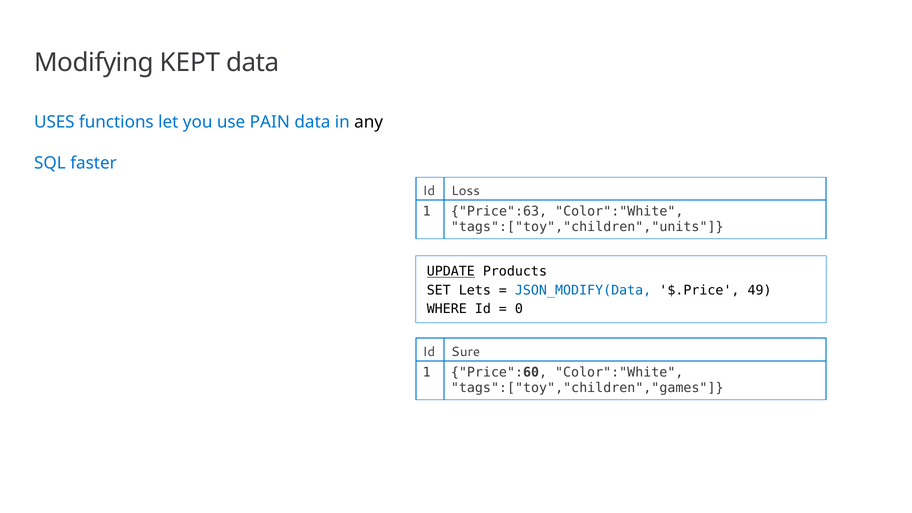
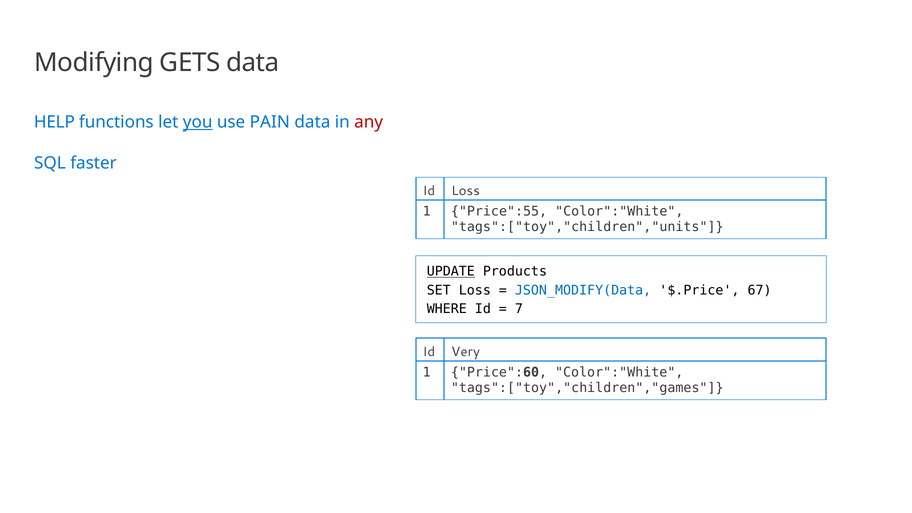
KEPT: KEPT -> GETS (190, 62)
USES: USES -> HELP (54, 122)
you underline: none -> present (198, 122)
any colour: black -> red (369, 122)
Price":63: Price":63 -> Price":55 (499, 211)
SET Lets: Lets -> Loss (475, 290)
49: 49 -> 67 (760, 290)
0: 0 -> 7 (519, 309)
Sure: Sure -> Very (466, 352)
